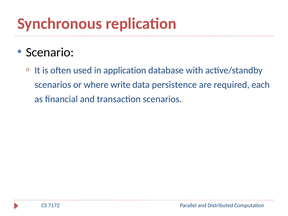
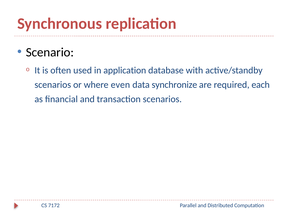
write: write -> even (120, 85)
persistence: persistence -> synchronize (174, 85)
